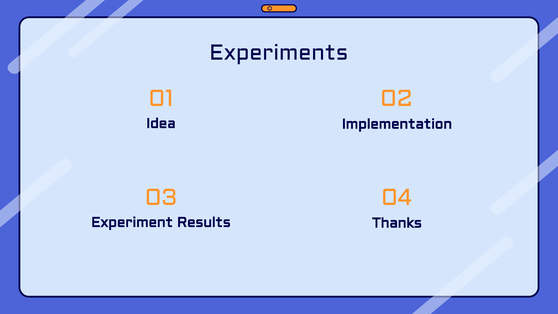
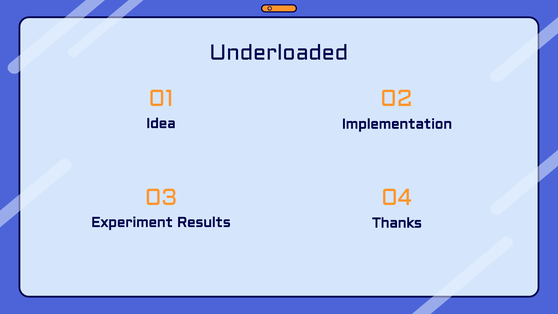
Experiments: Experiments -> Underloaded (279, 53)
